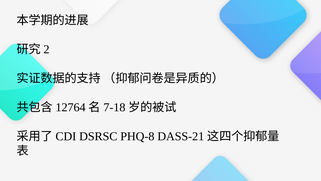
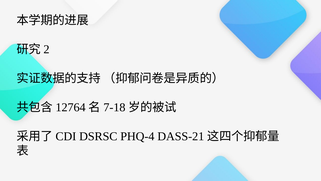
PHQ-8: PHQ-8 -> PHQ-4 (137, 136)
